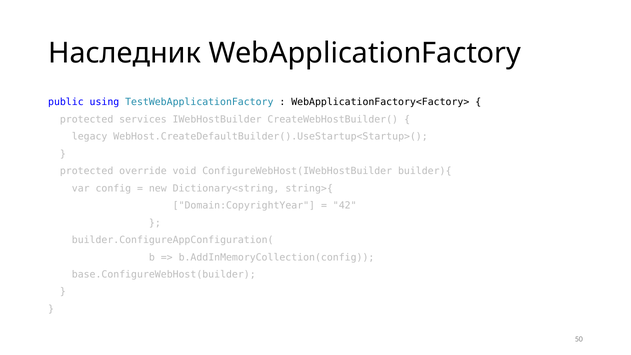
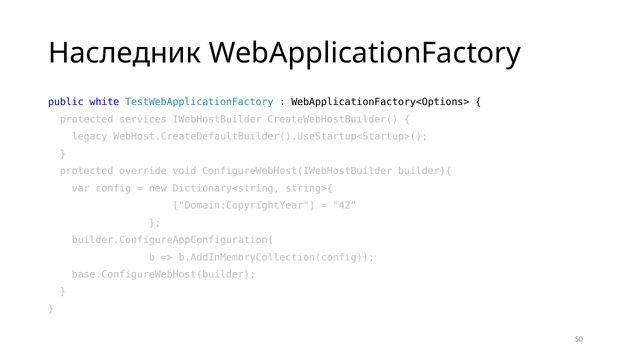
using: using -> white (104, 102)
WebApplicationFactory<Factory>: WebApplicationFactory<Factory> -> WebApplicationFactory<Options> (380, 102)
